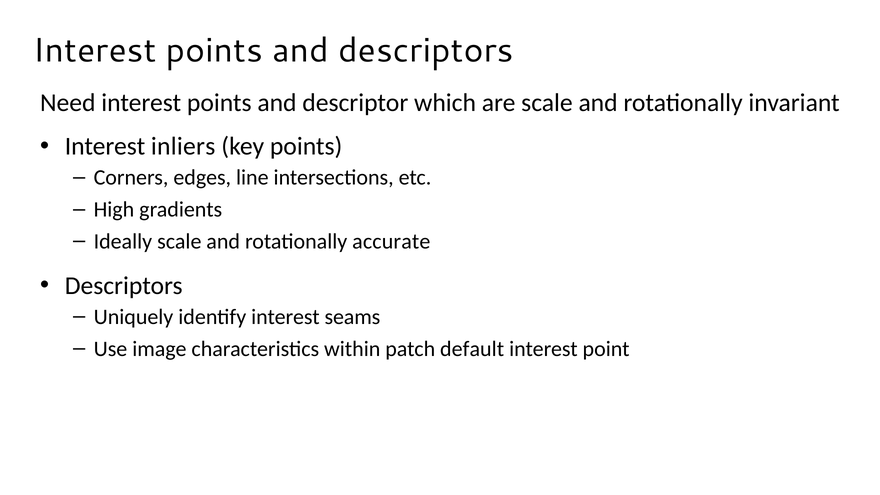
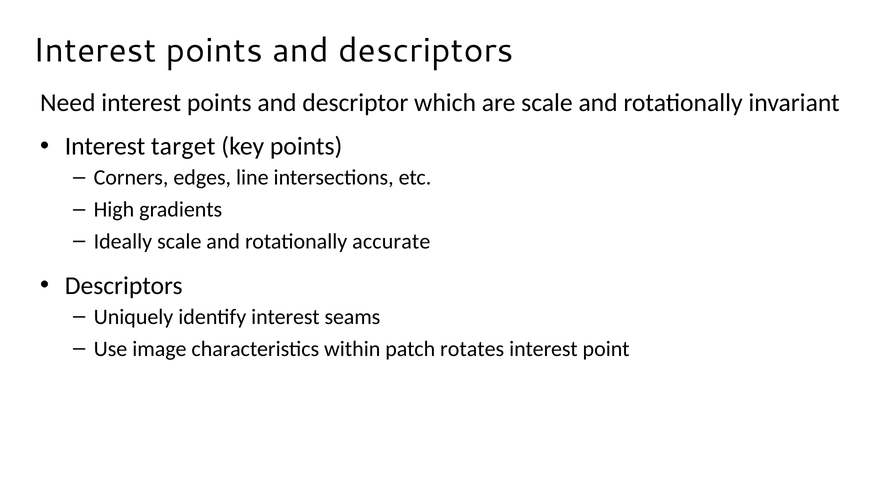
inliers: inliers -> target (183, 146)
default: default -> rotates (472, 349)
